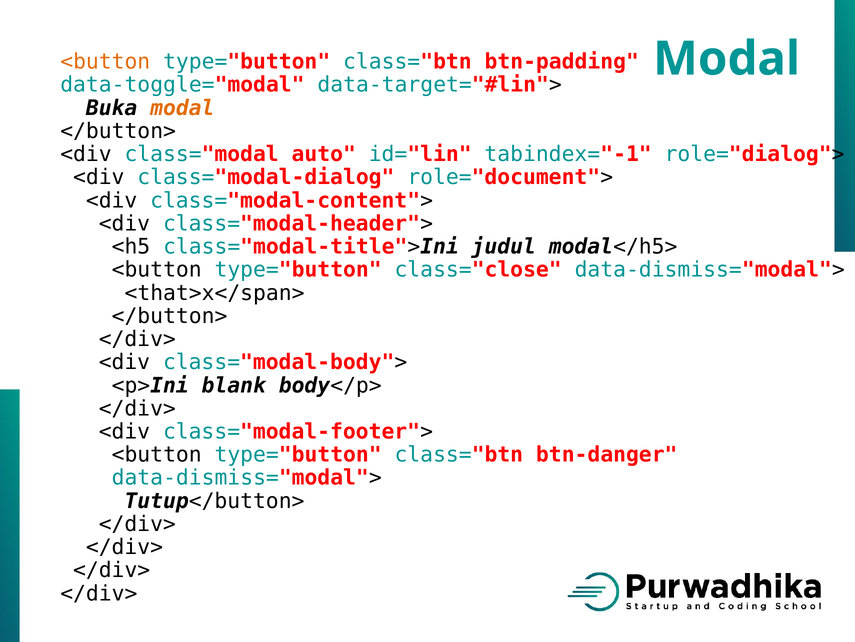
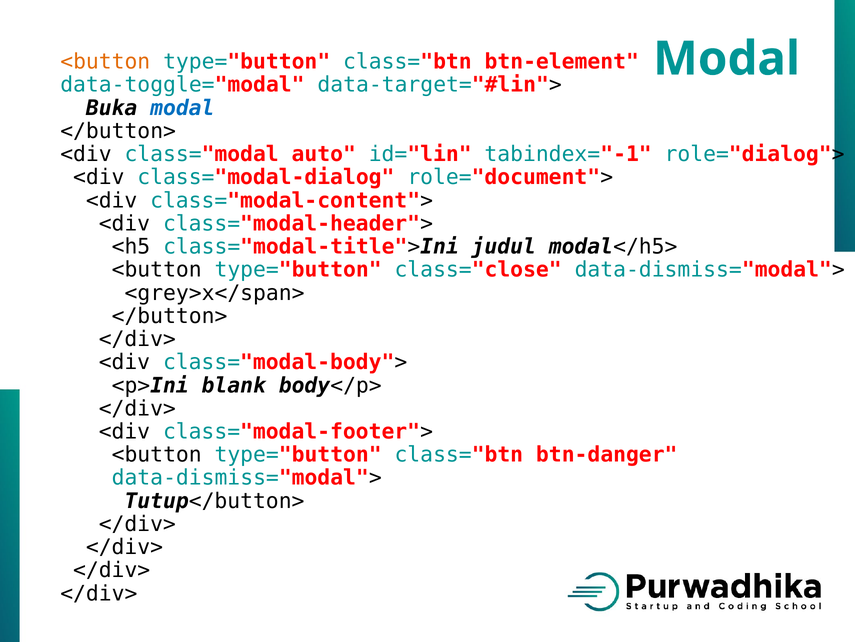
btn-padding: btn-padding -> btn-element (562, 62)
modal colour: orange -> blue (182, 108)
<that>x</span>: <that>x</span> -> <grey>x</span> (215, 293)
